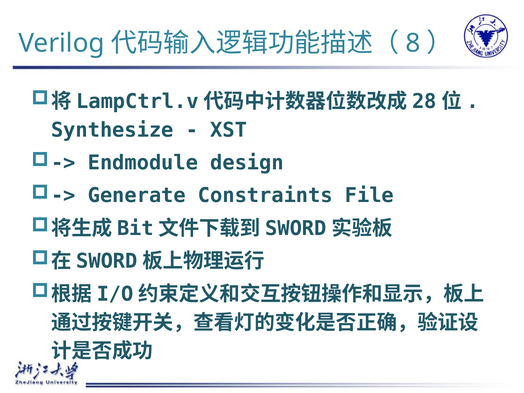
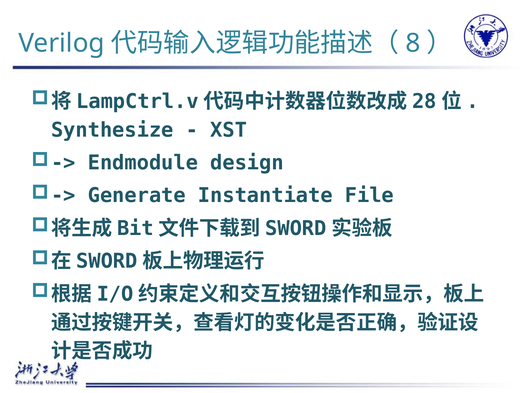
Constraints: Constraints -> Instantiate (265, 196)
